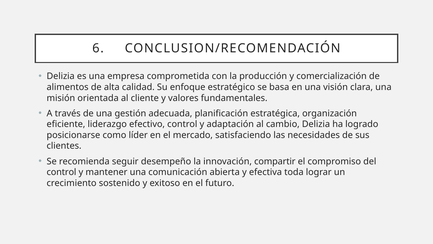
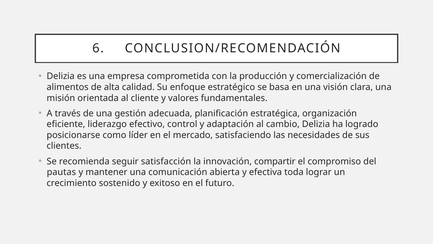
desempeño: desempeño -> satisfacción (166, 161)
control: control -> pautas (61, 172)
